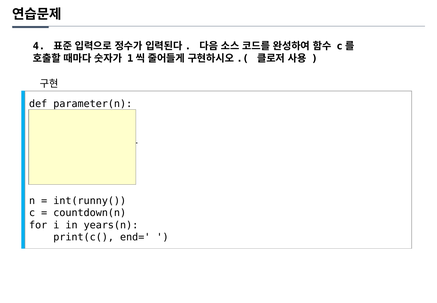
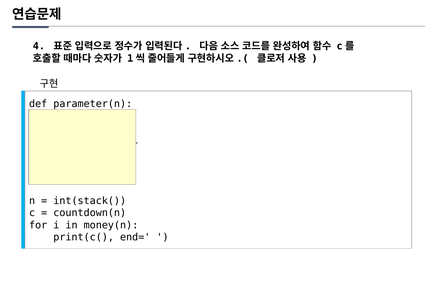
int(runny(: int(runny( -> int(stack( (90, 200)
years(n: years(n -> money(n (111, 225)
